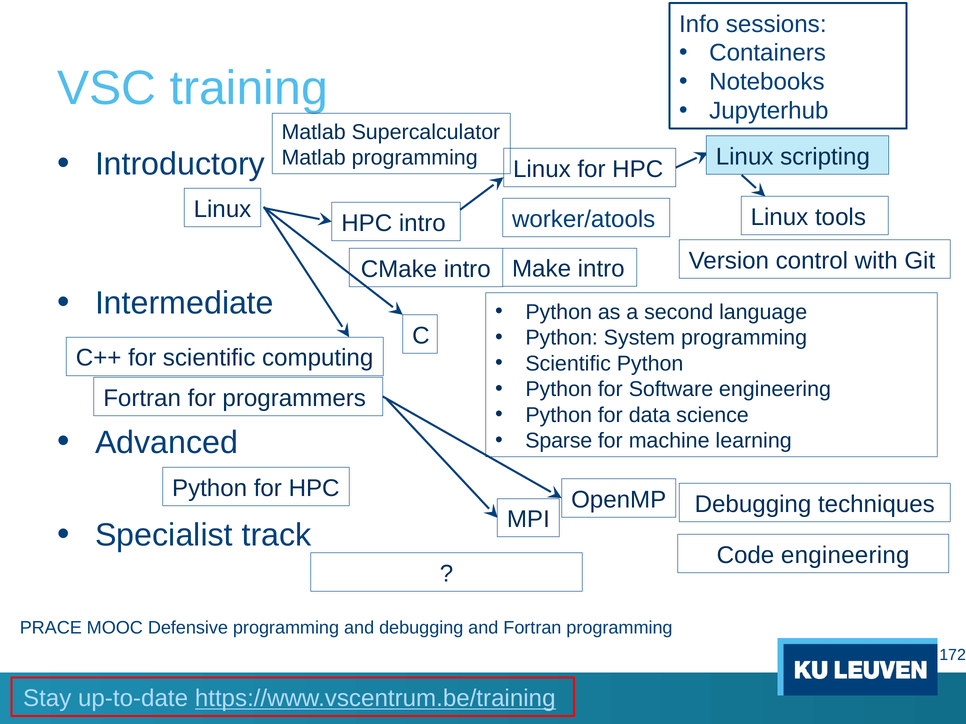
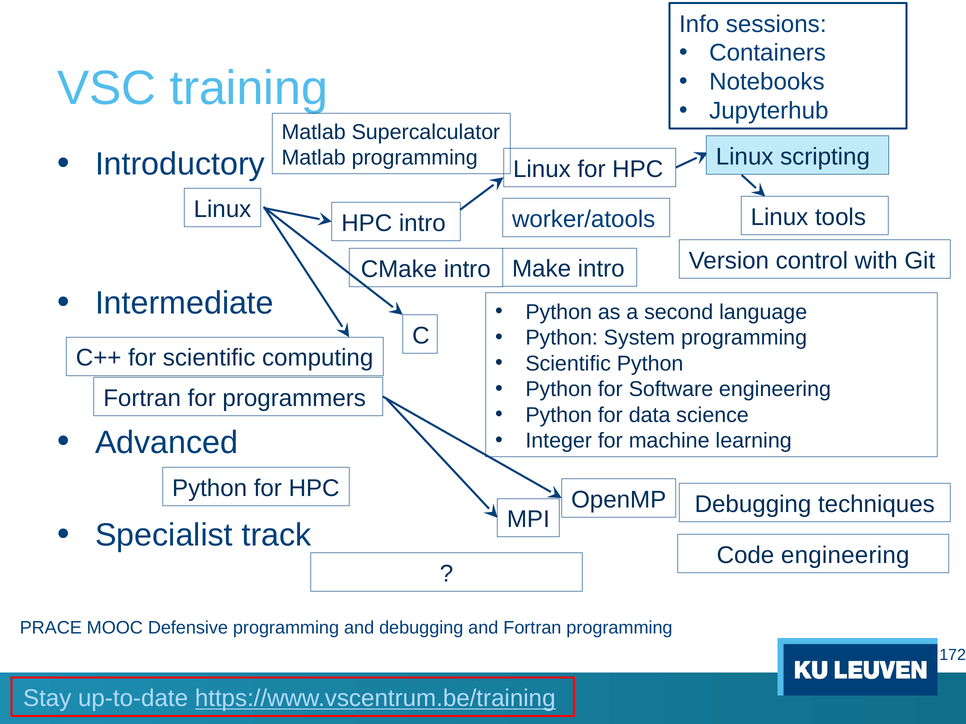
Sparse: Sparse -> Integer (559, 441)
